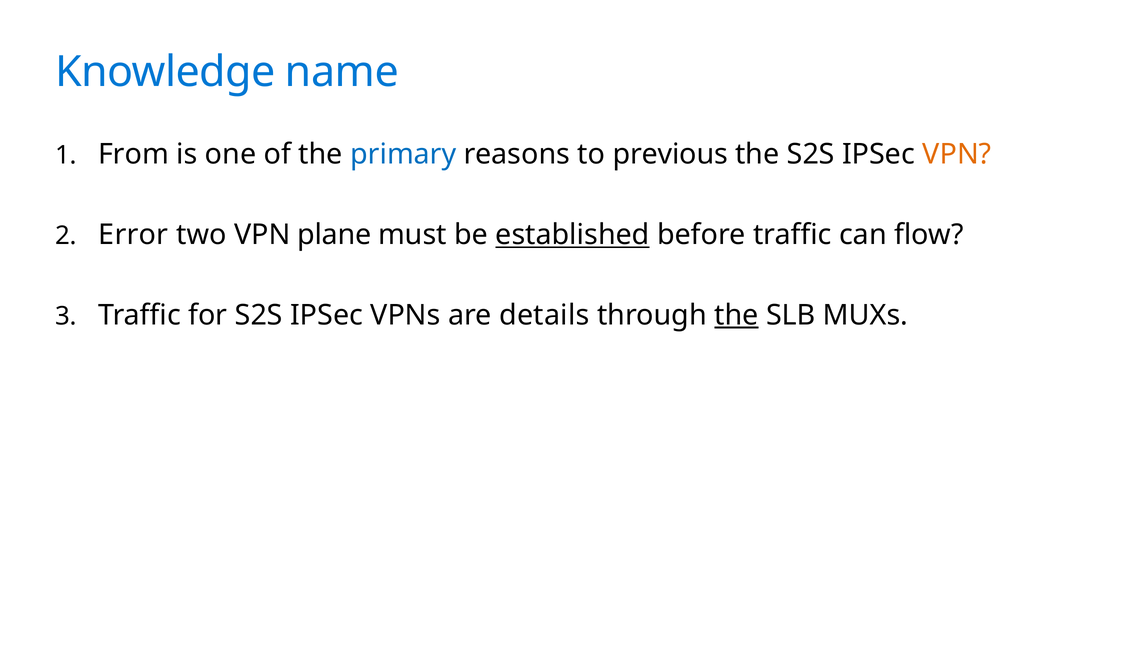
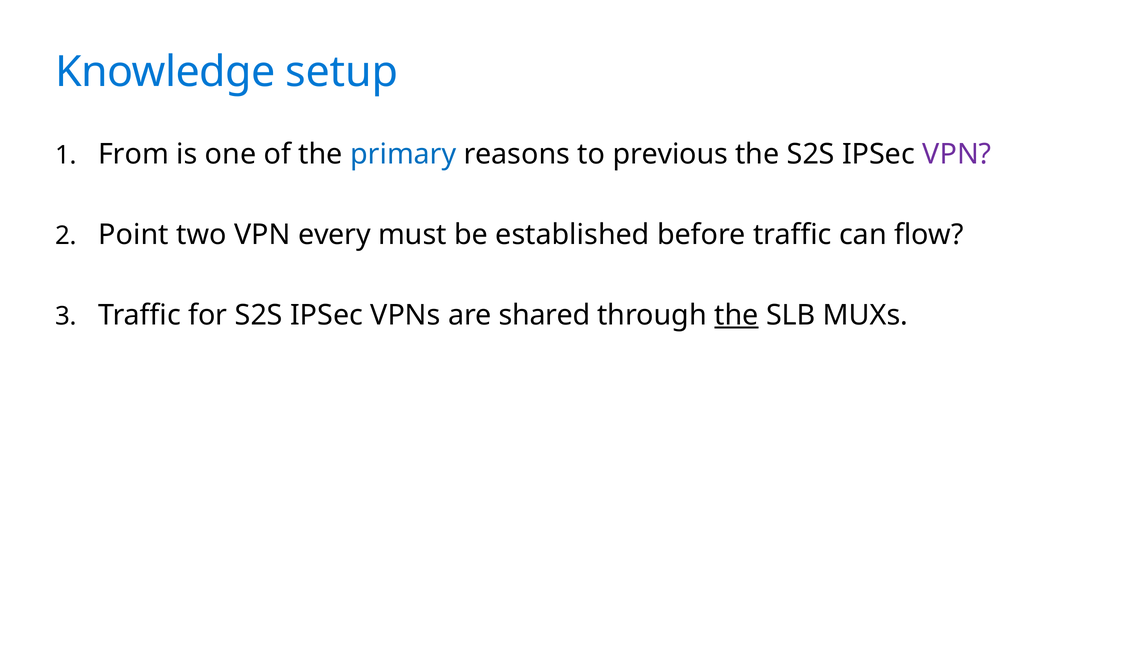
name: name -> setup (342, 72)
VPN colour: orange -> purple (957, 154)
Error: Error -> Point (133, 235)
plane: plane -> every (334, 235)
established underline: present -> none (573, 235)
details: details -> shared (545, 315)
